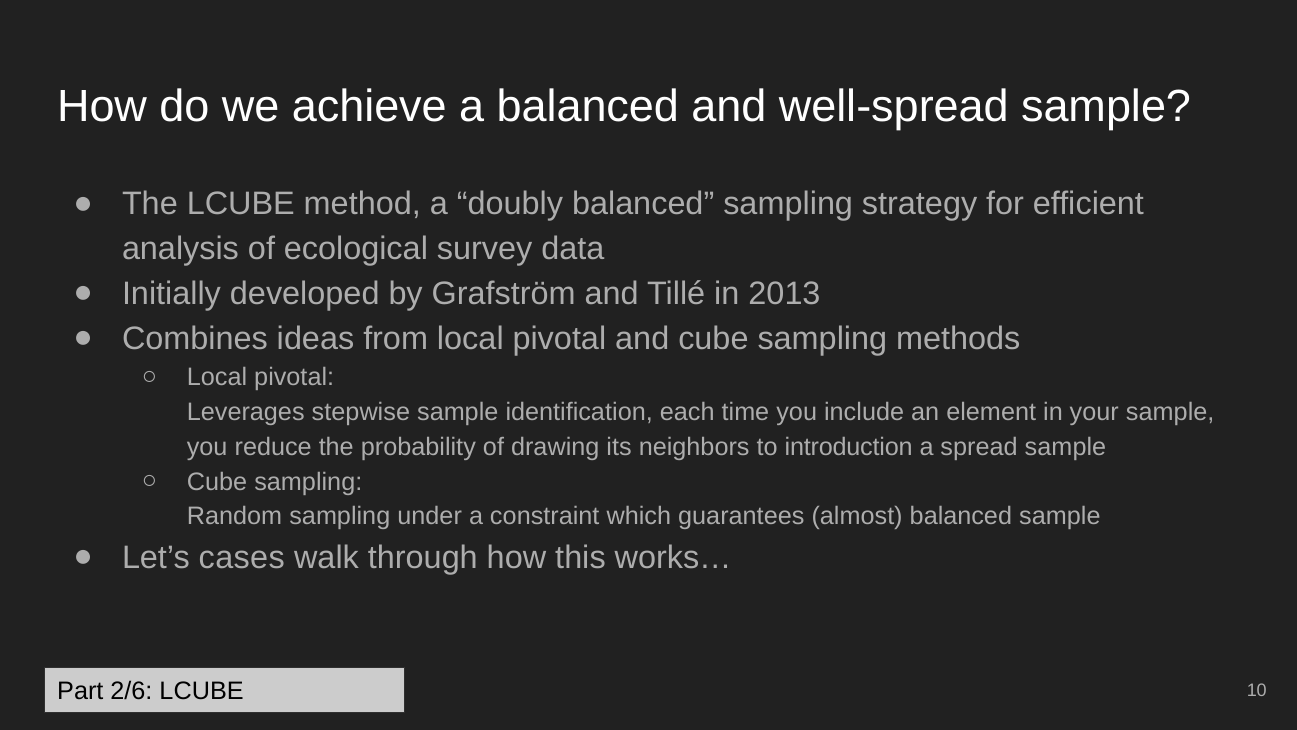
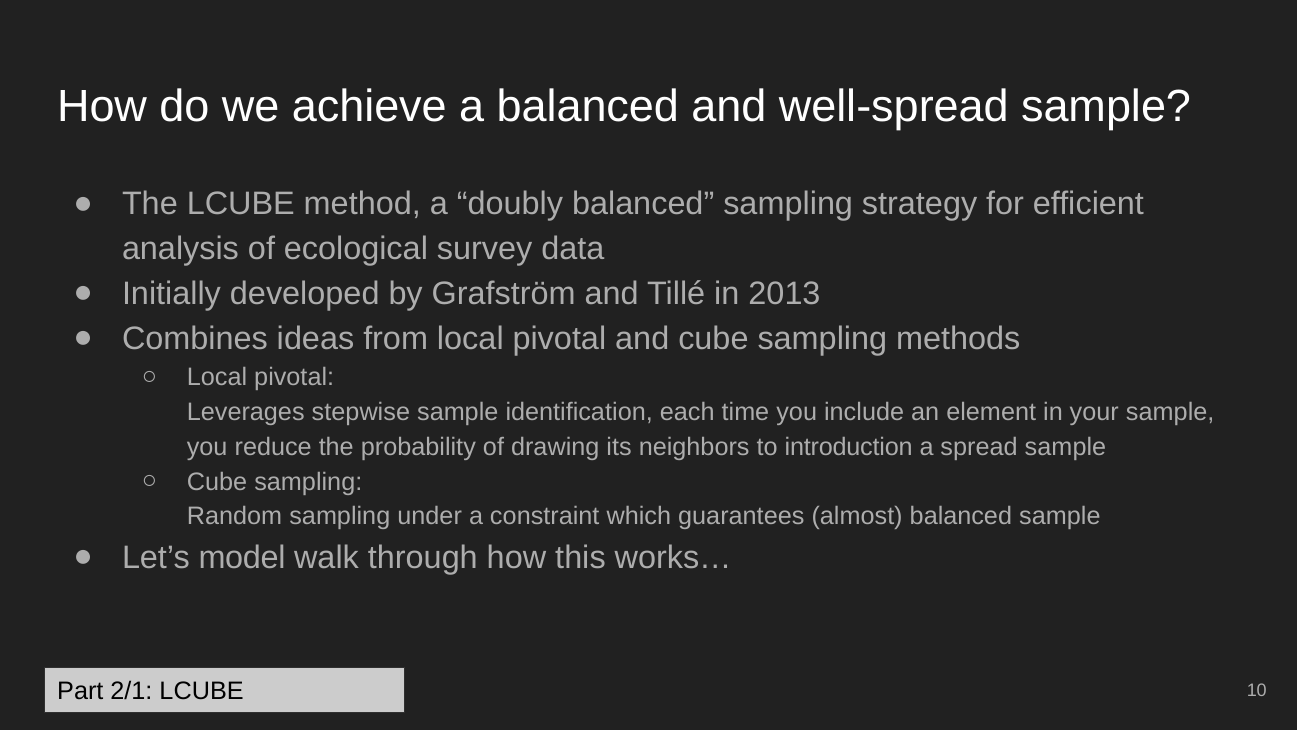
cases: cases -> model (242, 557)
2/6: 2/6 -> 2/1 (131, 691)
